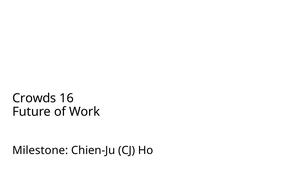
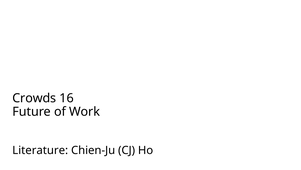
Milestone: Milestone -> Literature (40, 150)
